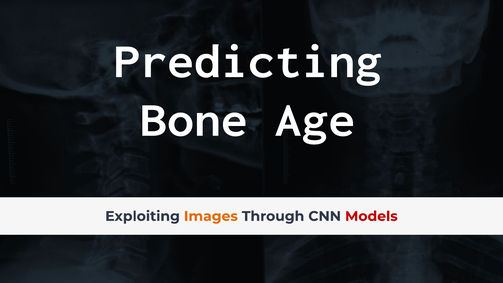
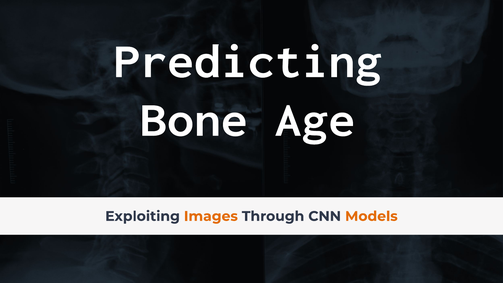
Models colour: red -> orange (371, 216)
